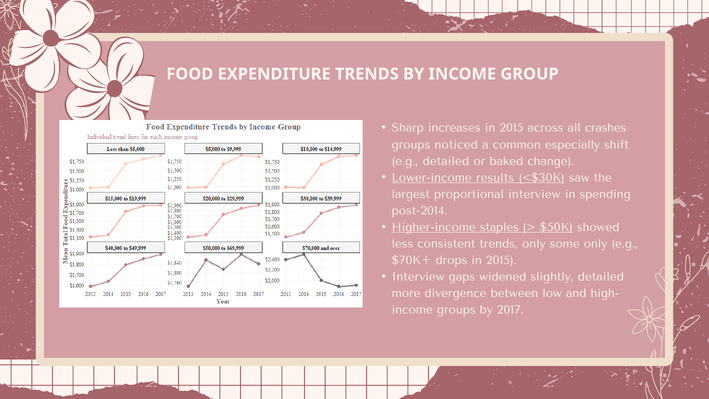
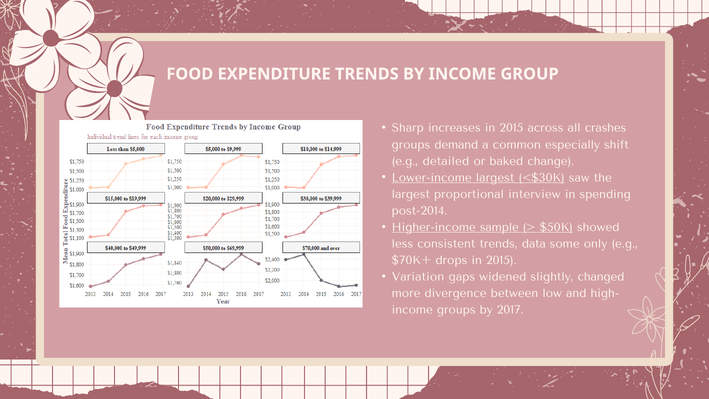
noticed: noticed -> demand (456, 145)
Lower-income results: results -> largest (495, 178)
staples: staples -> sample (499, 227)
trends only: only -> data (534, 244)
Interview: Interview -> Variation (418, 277)
slightly detailed: detailed -> changed (601, 277)
